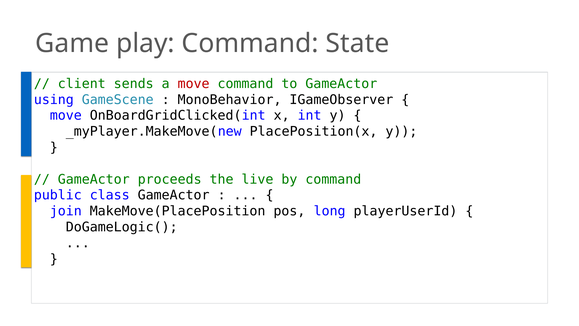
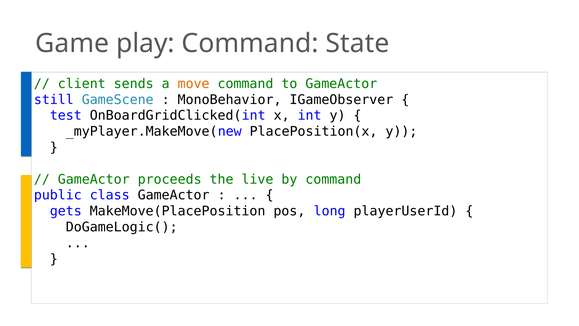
move colour: red -> orange (194, 84)
using: using -> still (54, 100)
move: move -> test (66, 116)
join: join -> gets (66, 211)
